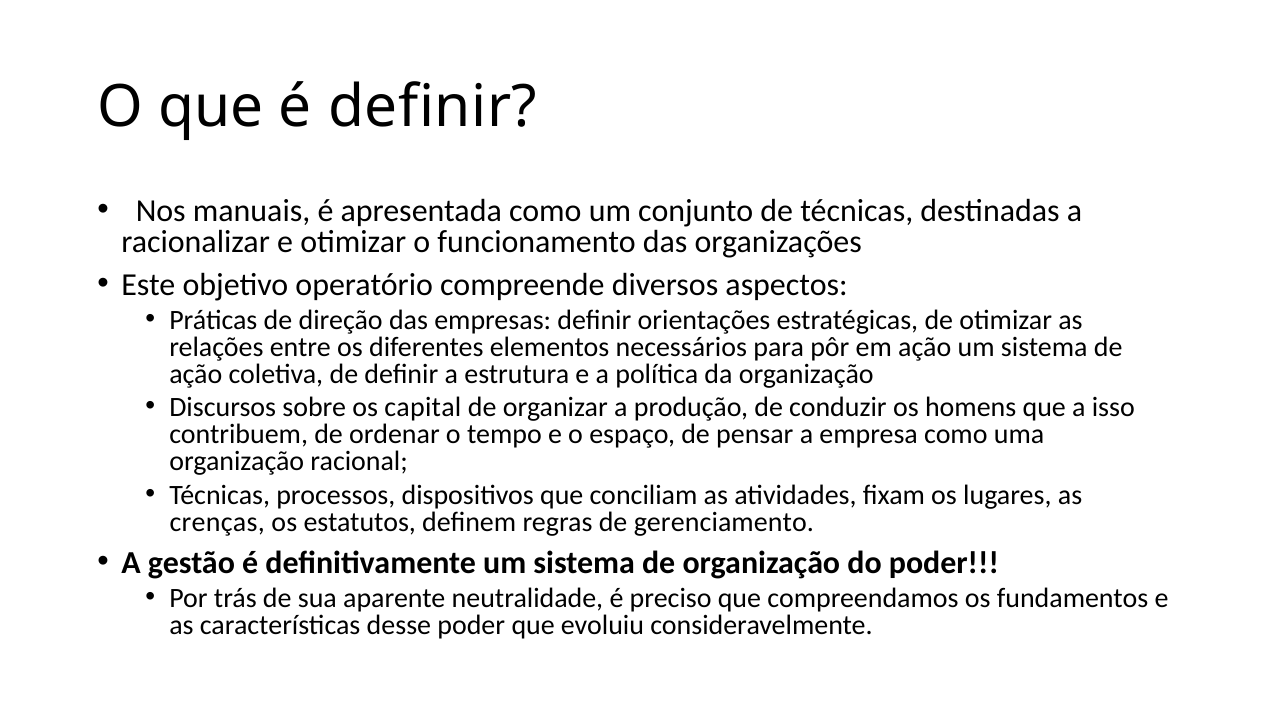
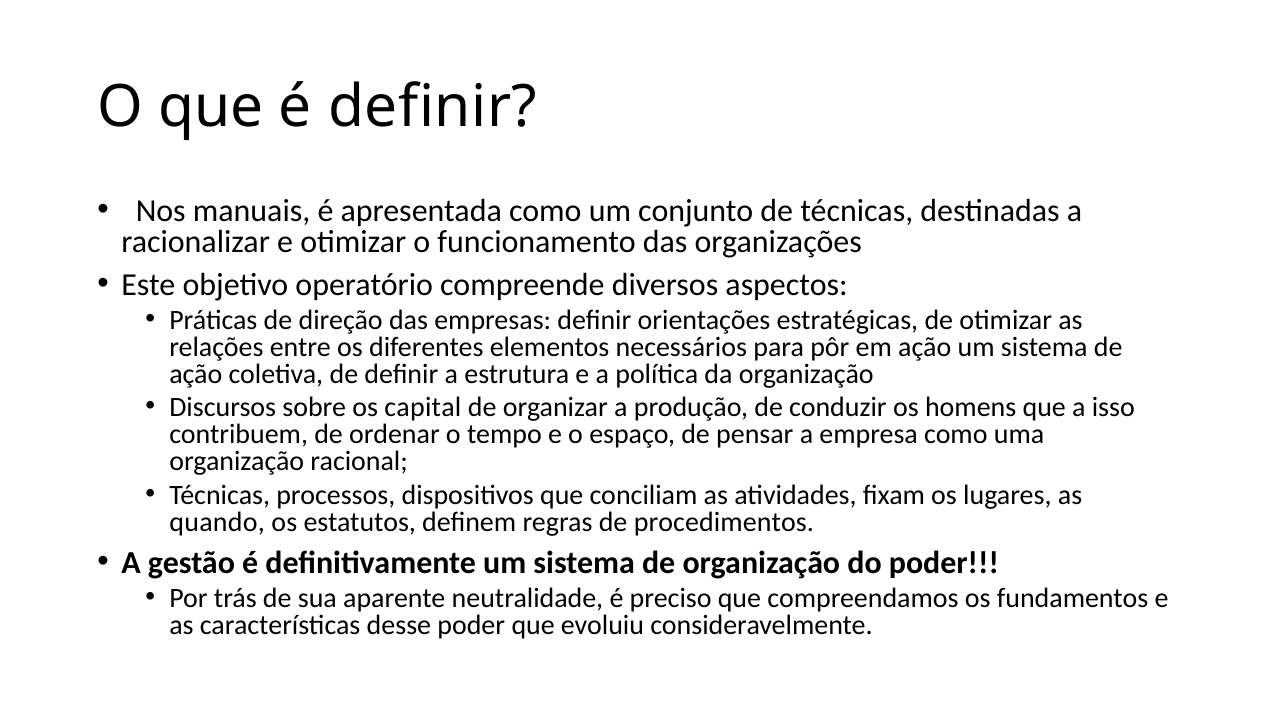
crenças: crenças -> quando (217, 522)
gerenciamento: gerenciamento -> procedimentos (724, 522)
